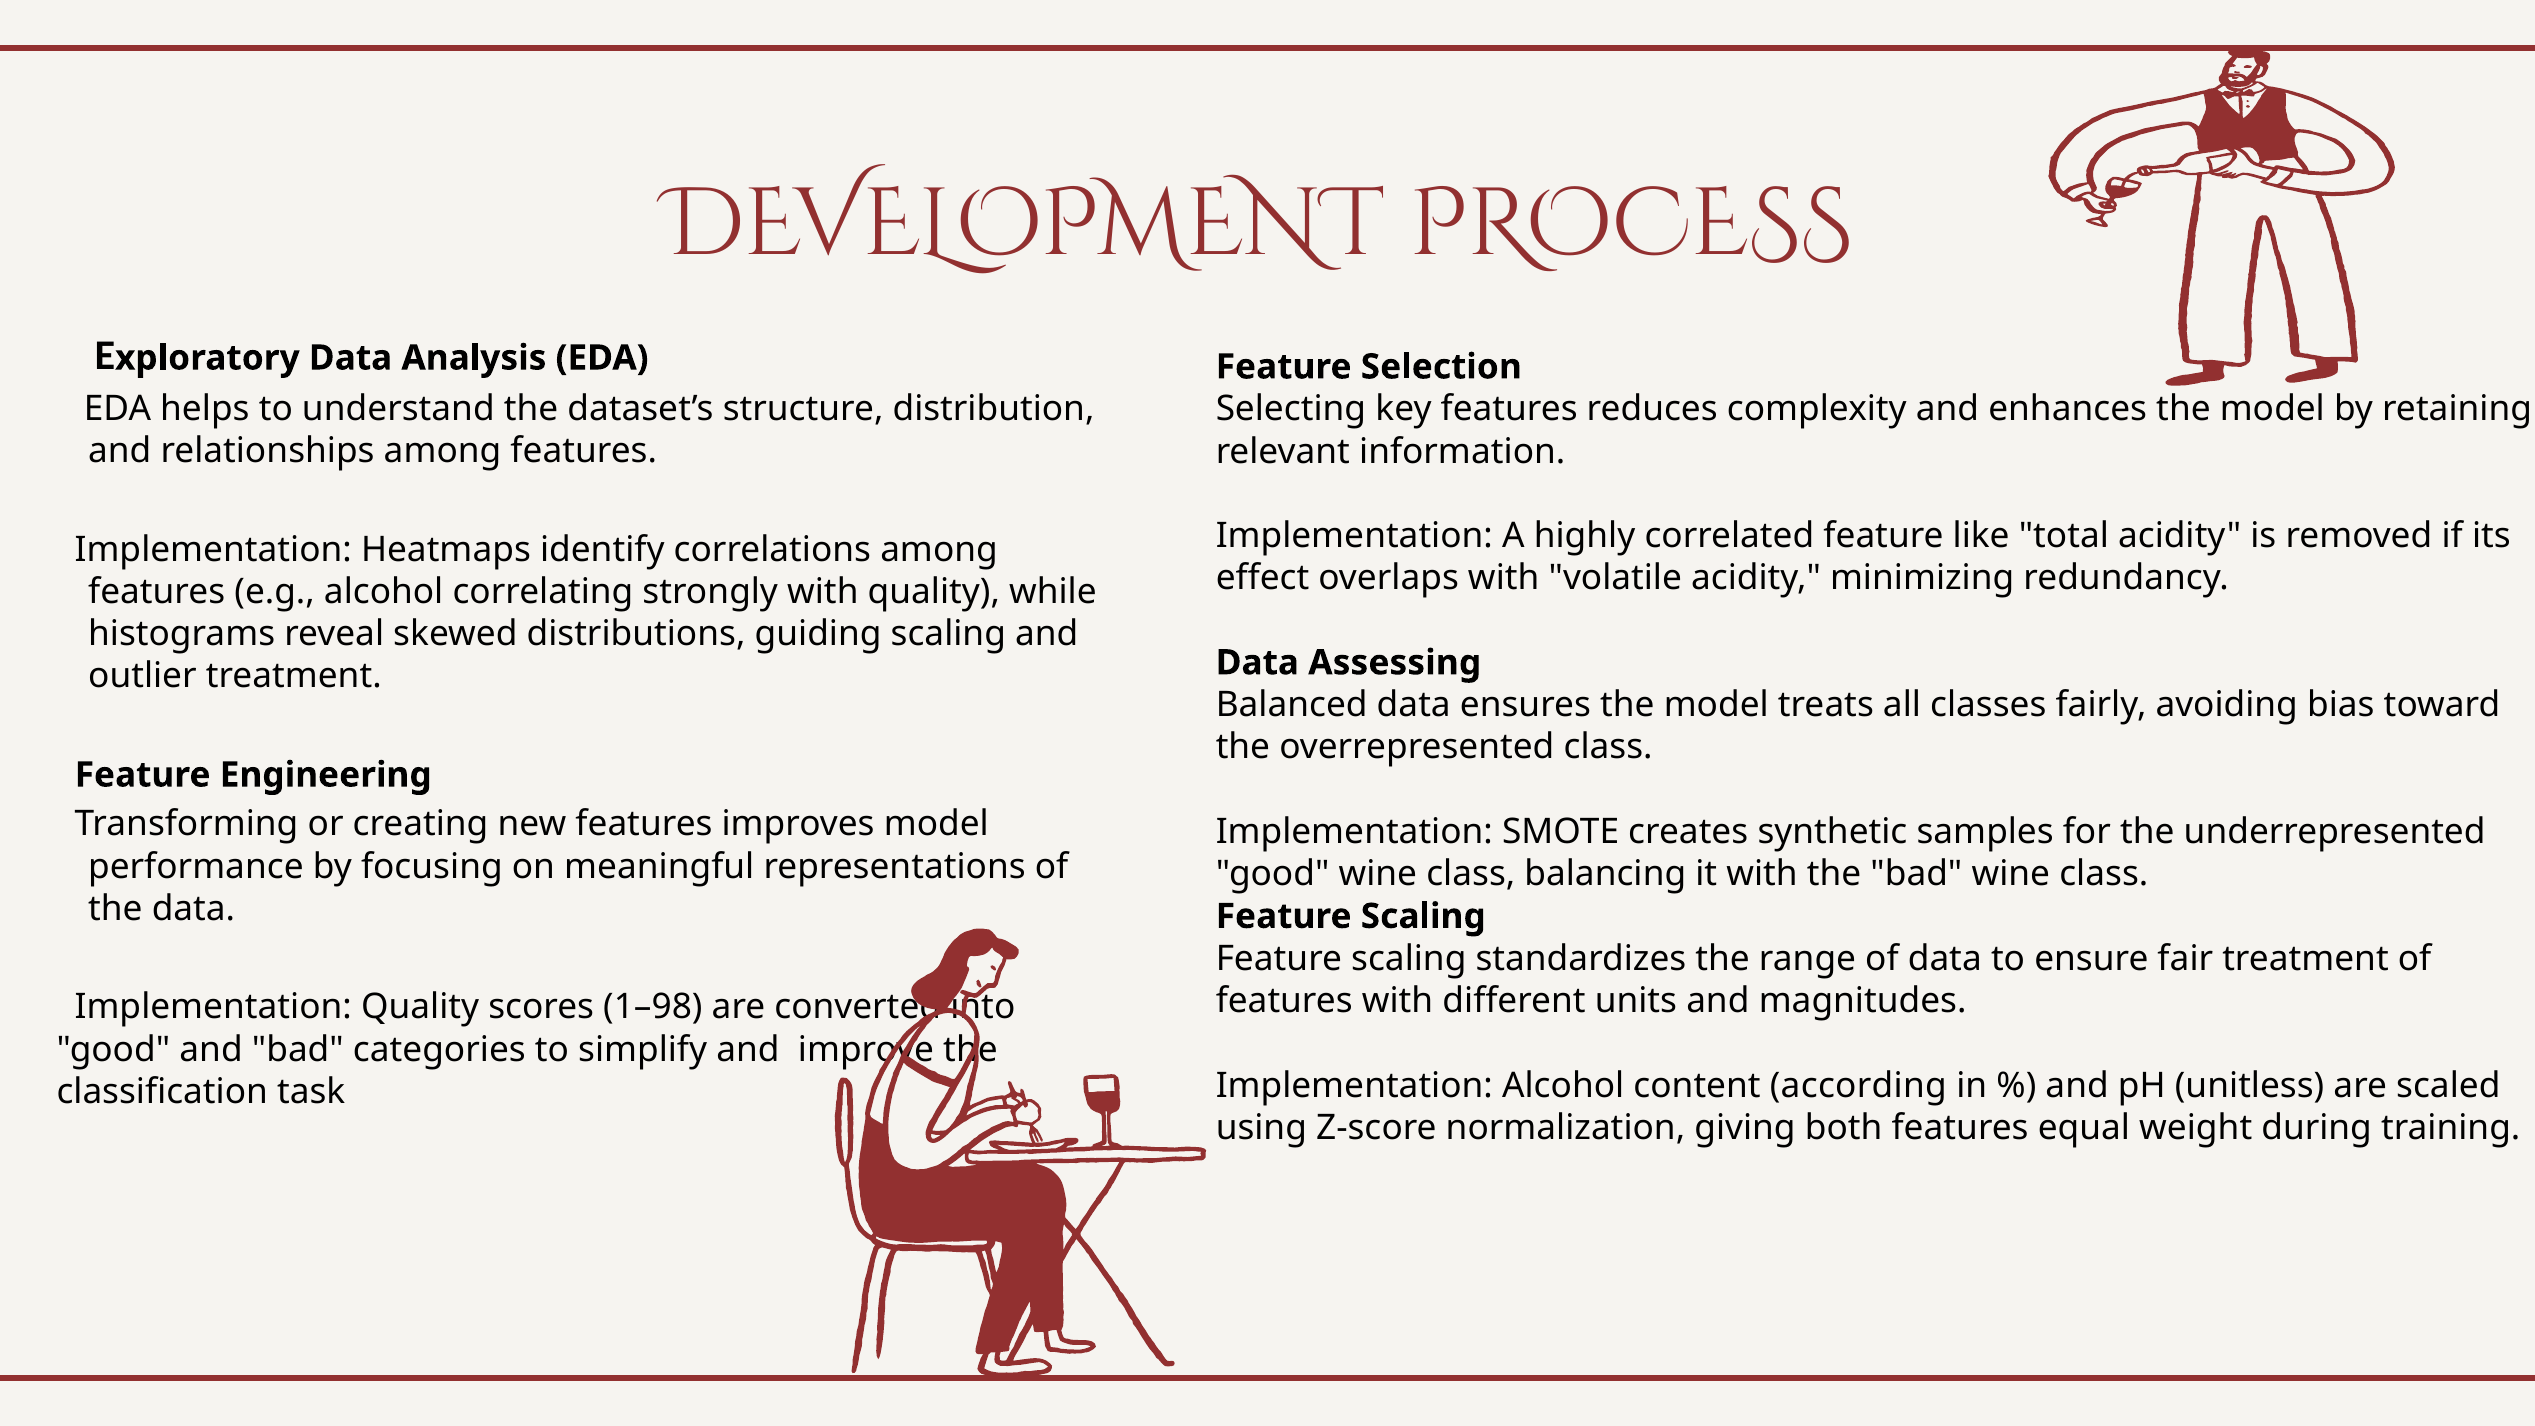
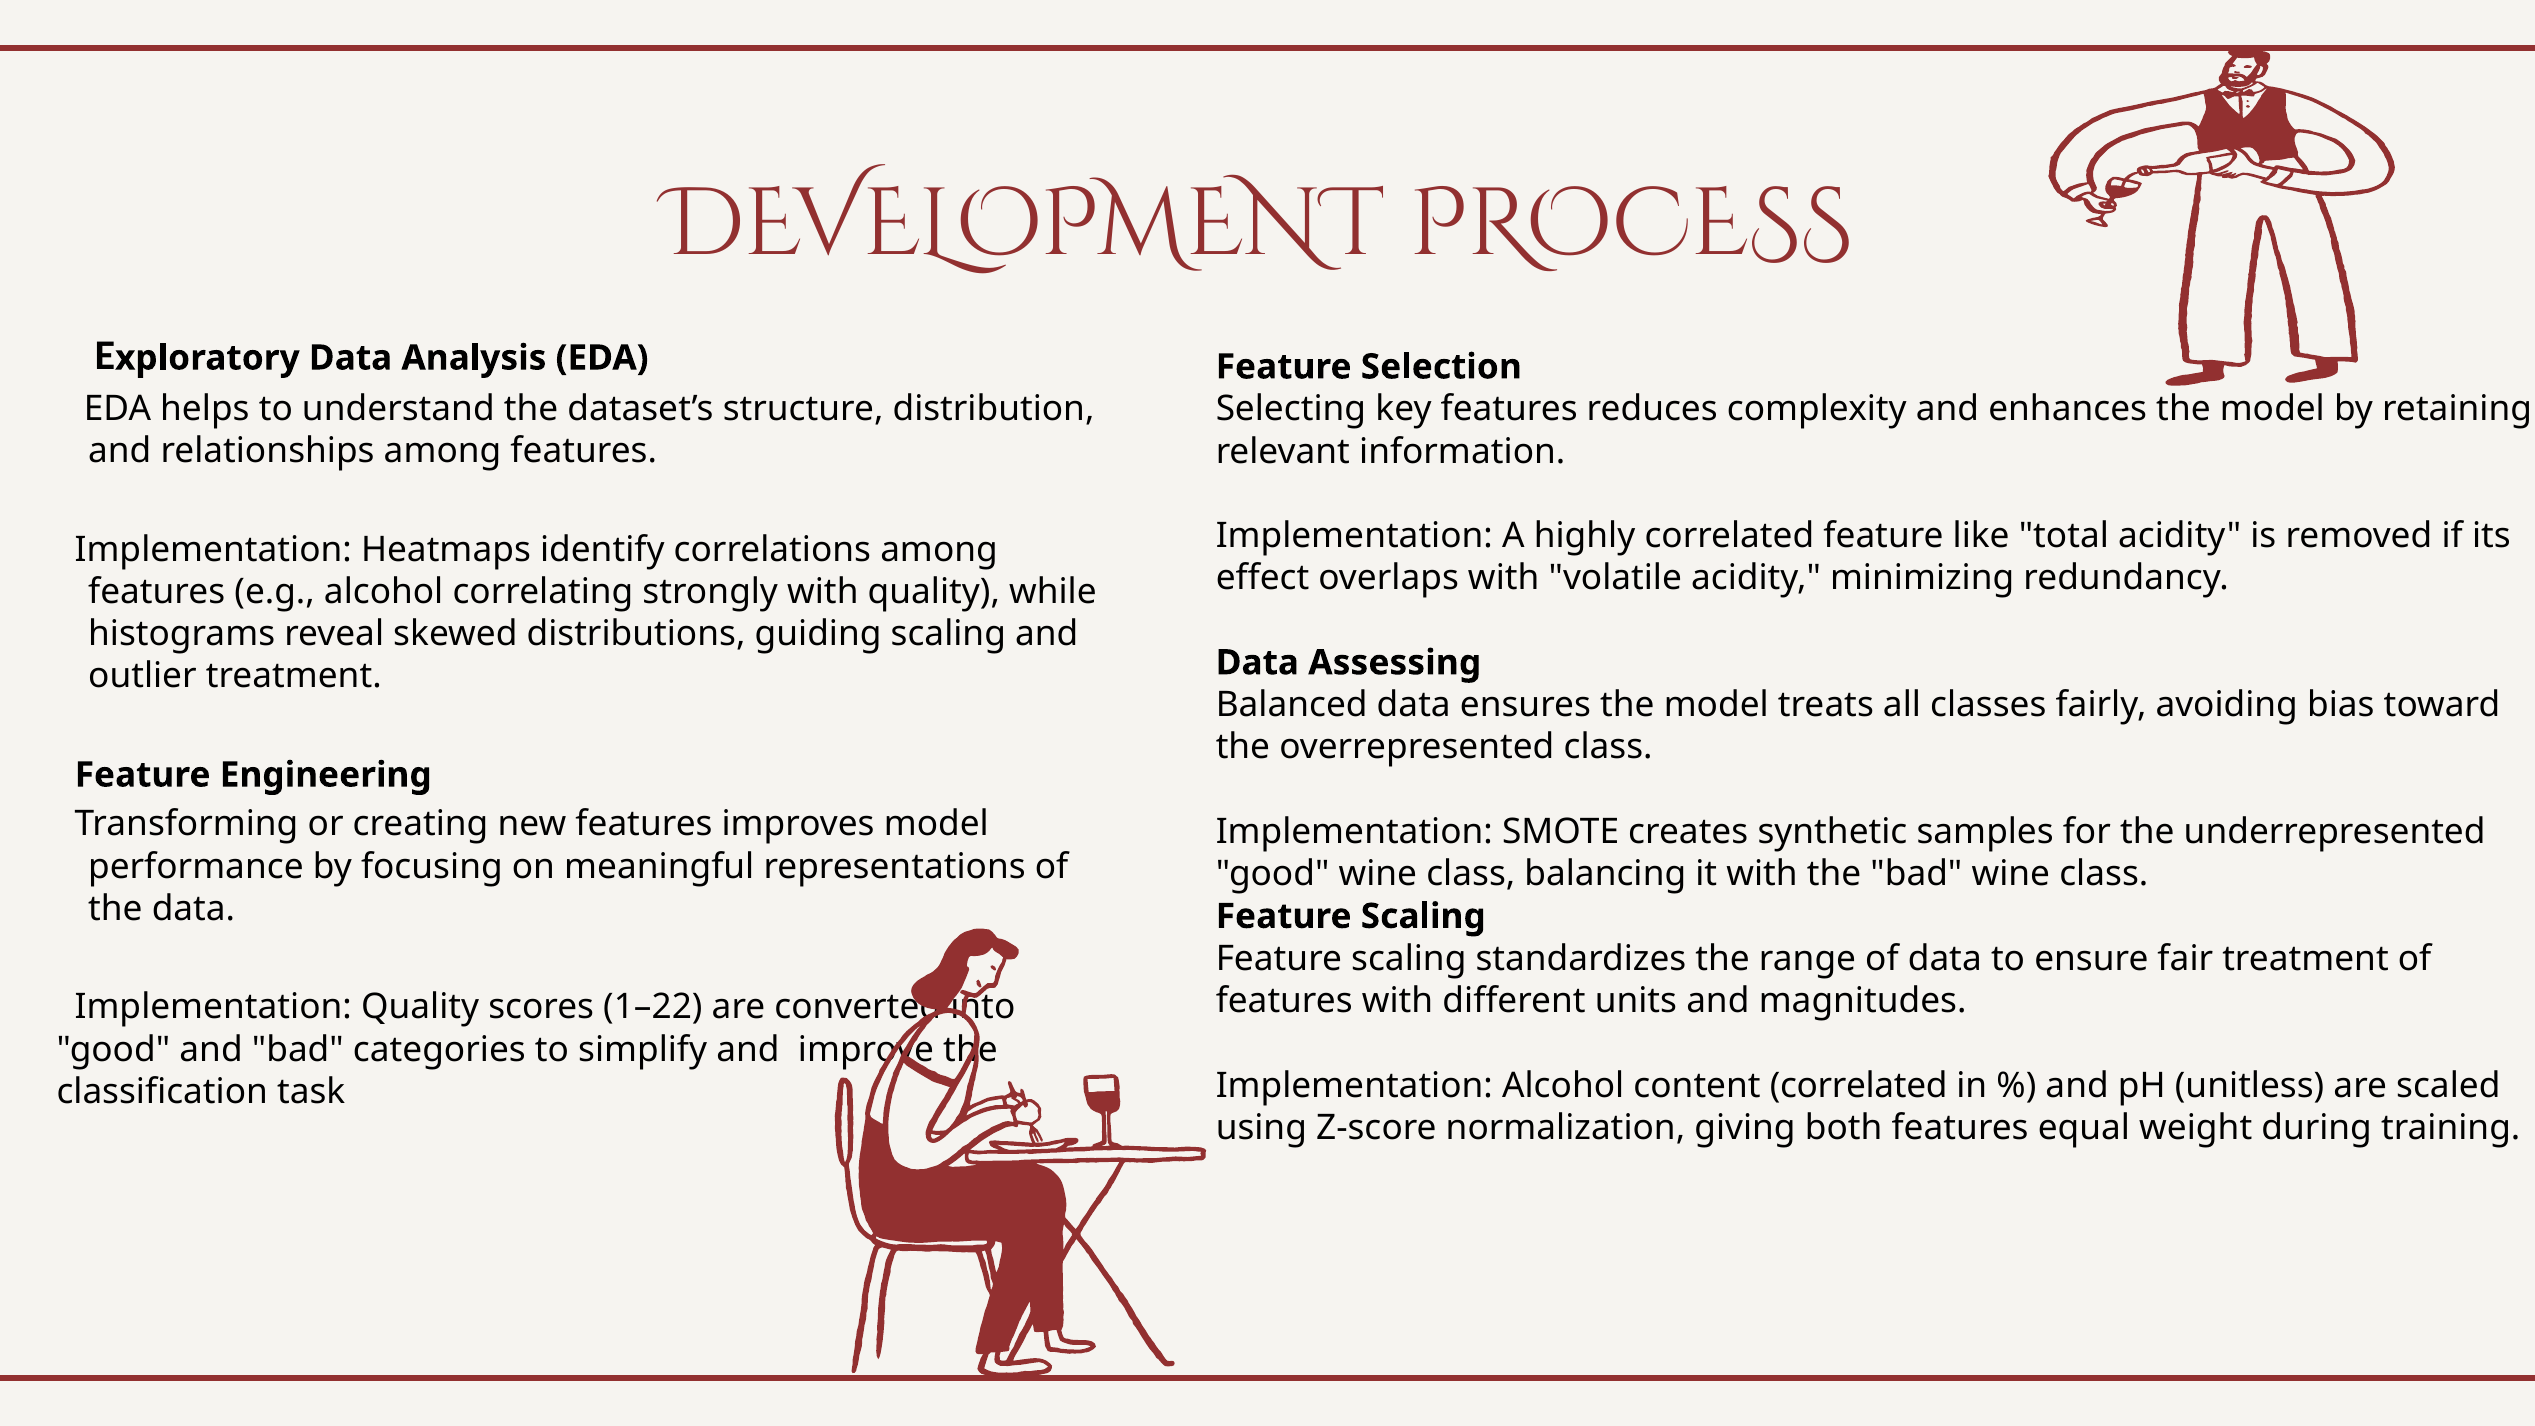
1–98: 1–98 -> 1–22 (653, 1007)
content according: according -> correlated (1859, 1085)
